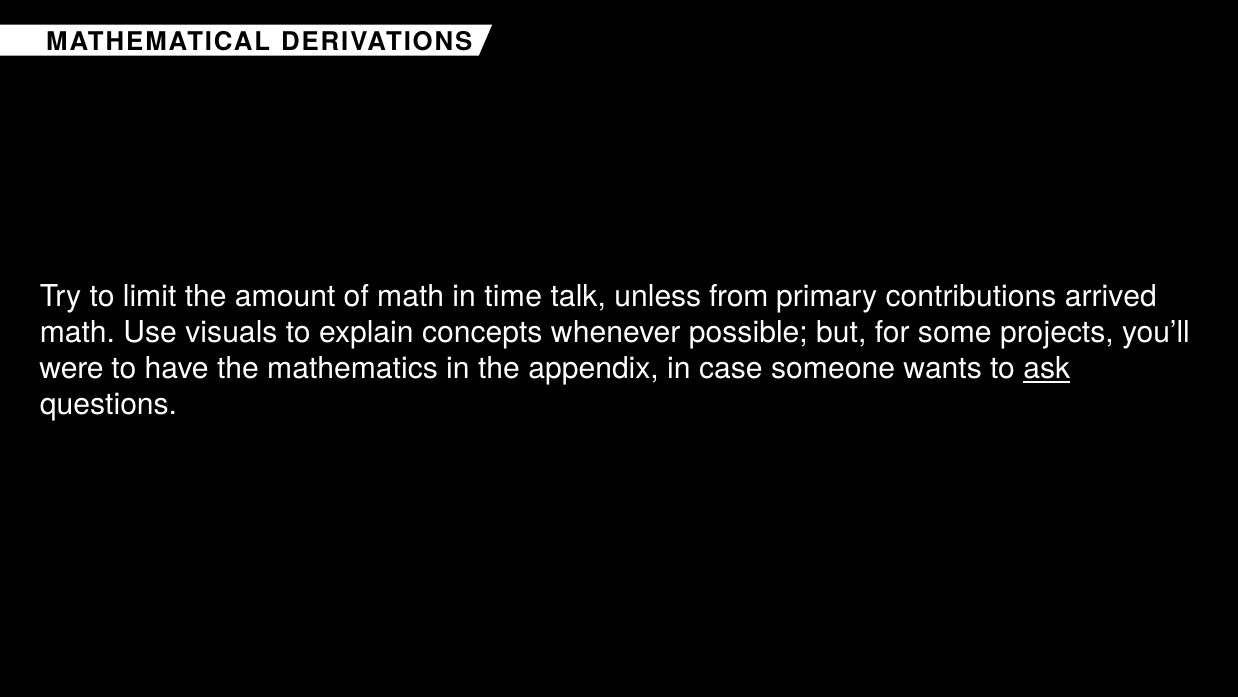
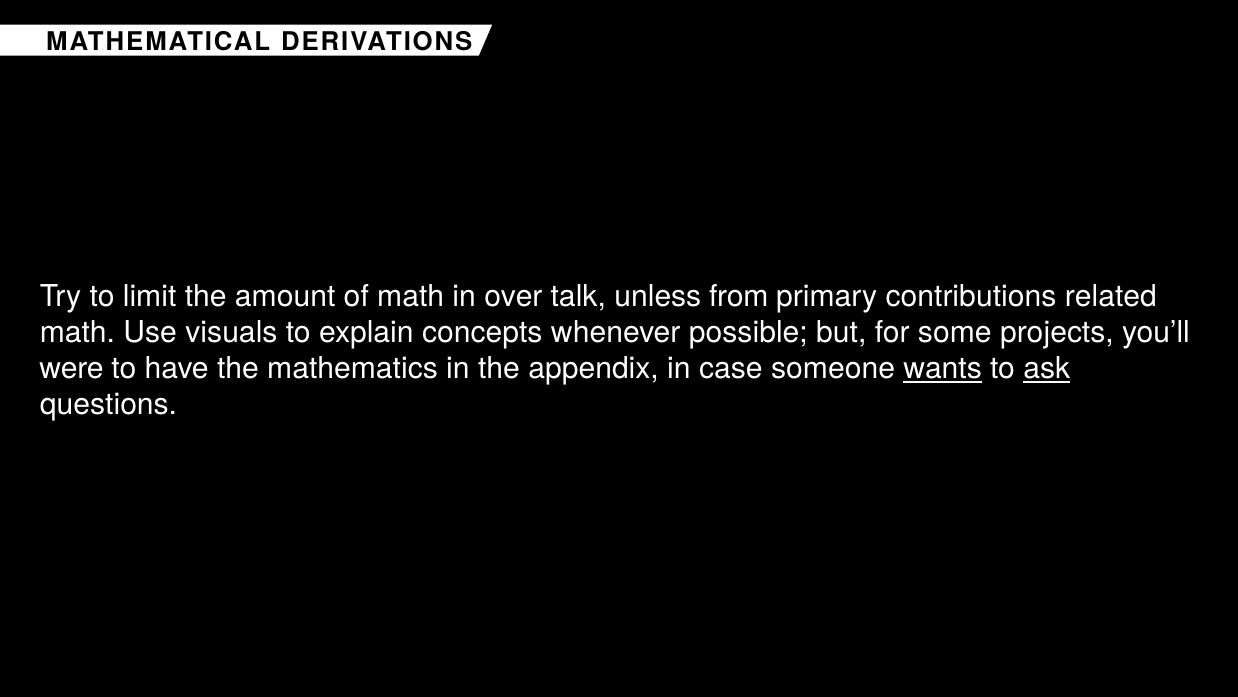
time: time -> over (513, 296)
arrived: arrived -> related (1111, 296)
wants underline: none -> present (943, 368)
